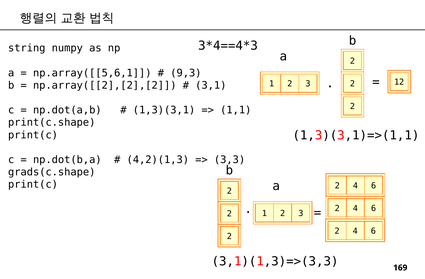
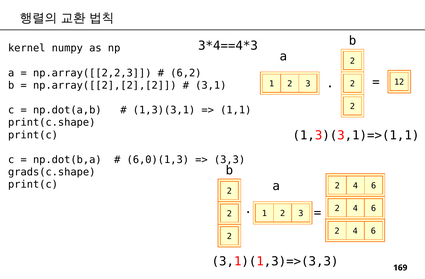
string: string -> kernel (27, 48)
np.array([[5,6,1: np.array([[5,6,1 -> np.array([[2,2,3 (92, 73)
9,3: 9,3 -> 6,2 (186, 73)
4,2)(1,3: 4,2)(1,3 -> 6,0)(1,3 (158, 160)
